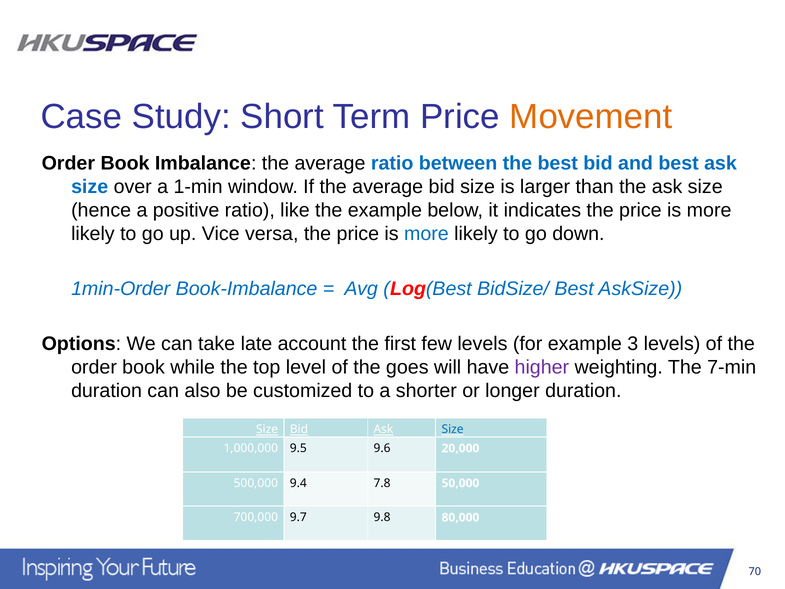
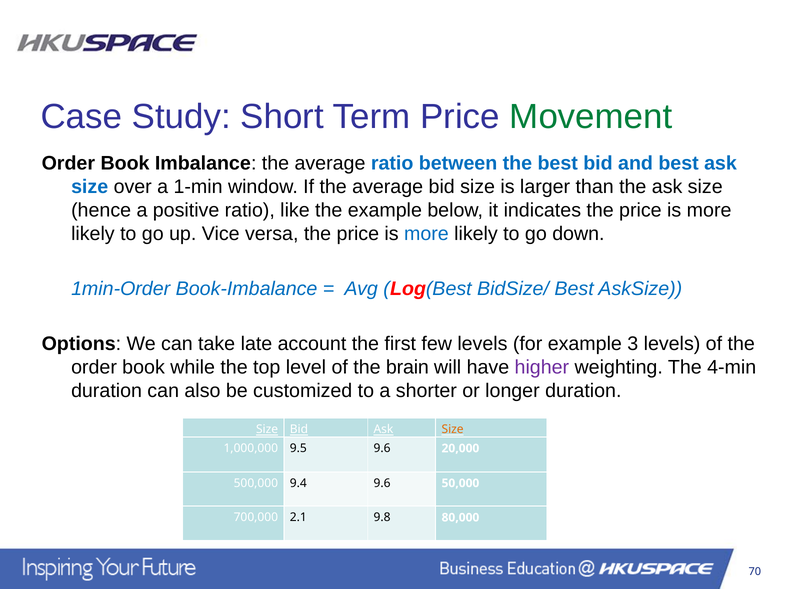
Movement colour: orange -> green (591, 117)
goes: goes -> brain (407, 367)
7-min: 7-min -> 4-min (732, 367)
Size colour: blue -> orange (453, 429)
9.4 7.8: 7.8 -> 9.6 (382, 483)
9.7: 9.7 -> 2.1 (298, 517)
